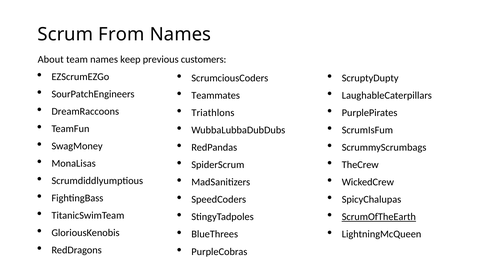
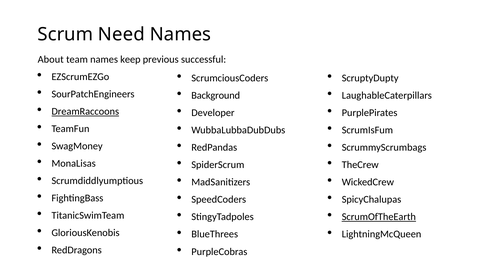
From: From -> Need (121, 34)
customers: customers -> successful (204, 59)
Teammates: Teammates -> Background (216, 96)
DreamRaccoons underline: none -> present (85, 111)
Triathlons: Triathlons -> Developer (213, 113)
